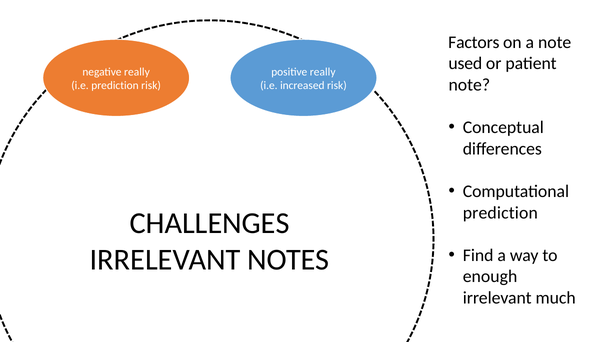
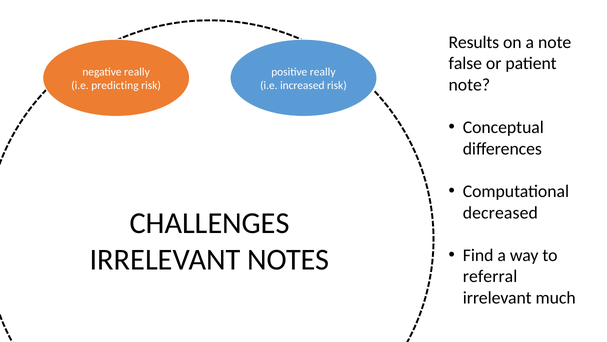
Factors: Factors -> Results (474, 42)
used: used -> false (465, 64)
i.e prediction: prediction -> predicting (115, 85)
prediction: prediction -> decreased (500, 212)
enough: enough -> referral (490, 276)
